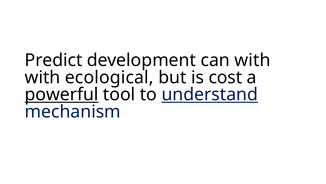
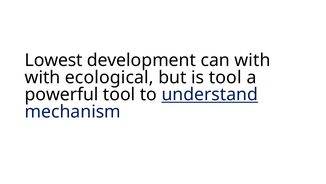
Predict: Predict -> Lowest (54, 60)
is cost: cost -> tool (225, 77)
powerful underline: present -> none (62, 94)
